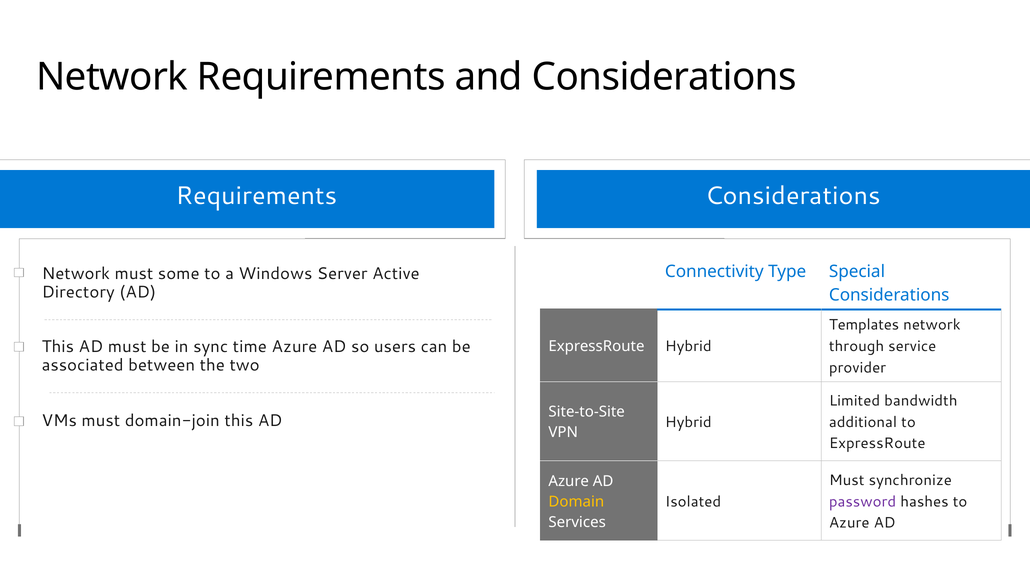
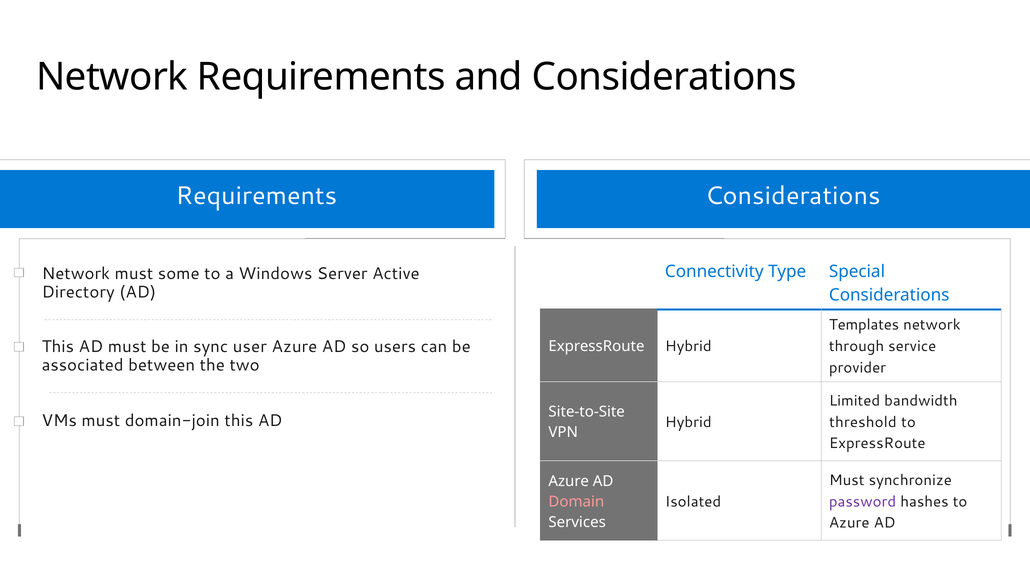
time: time -> user (250, 346)
additional: additional -> threshold (863, 422)
Domain colour: yellow -> pink (576, 501)
